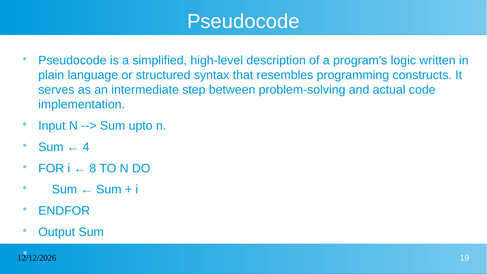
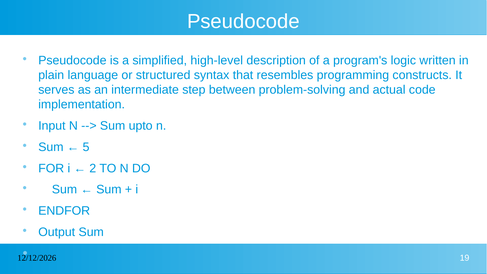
4: 4 -> 5 (86, 147)
8: 8 -> 2 (93, 168)
